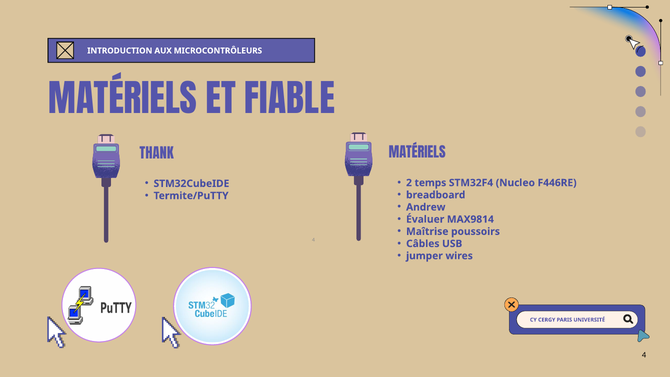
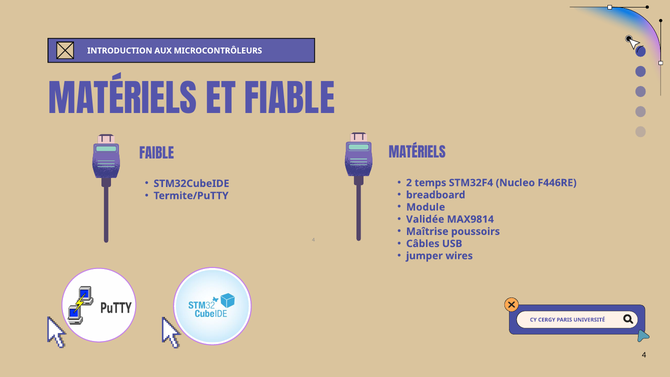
THANK: THANK -> FAIBLE (157, 154)
Andrew: Andrew -> Module (426, 207)
Évaluer: Évaluer -> Validée (425, 219)
